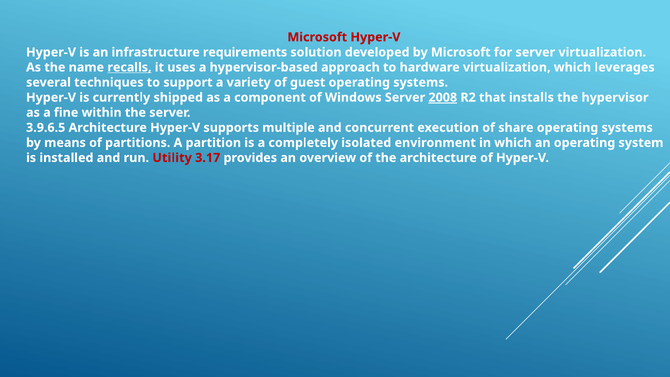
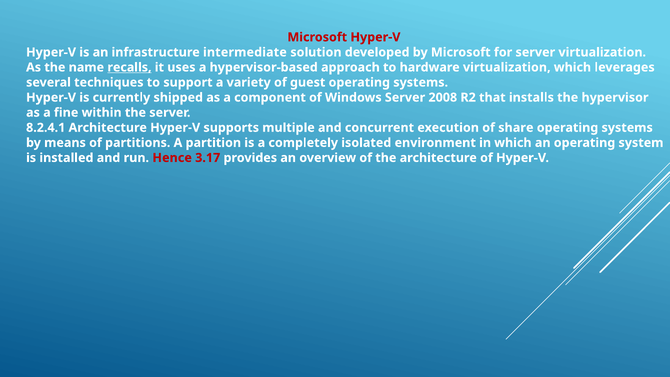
requirements: requirements -> intermediate (245, 52)
2008 underline: present -> none (443, 97)
3.9.6.5: 3.9.6.5 -> 8.2.4.1 (46, 128)
Utility: Utility -> Hence (172, 158)
